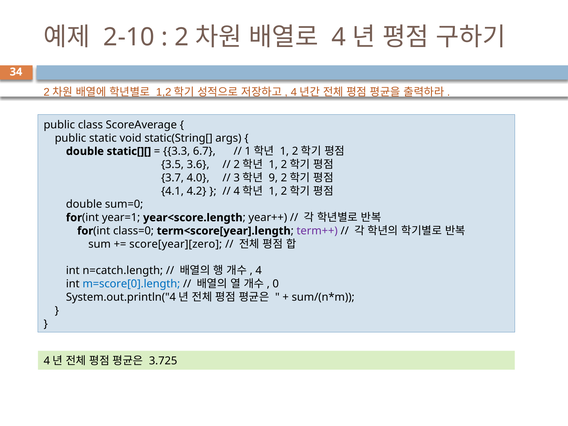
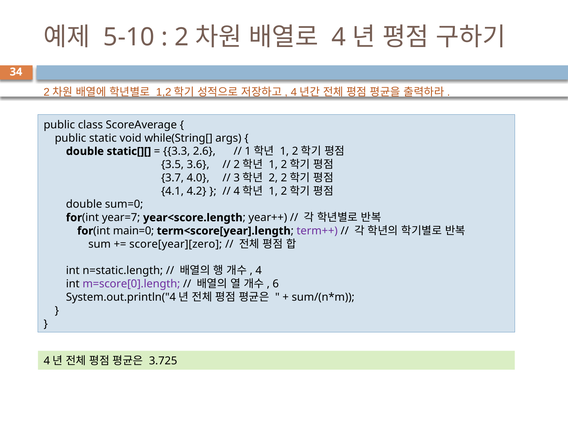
2-10: 2-10 -> 5-10 (129, 37)
static(String[: static(String[ -> while(String[ (178, 138)
6.7: 6.7 -> 2.6 (204, 151)
9: 9 -> 2 (273, 178)
year=1: year=1 -> year=7 (121, 218)
class=0: class=0 -> main=0 (134, 231)
n=catch.length: n=catch.length -> n=static.length (123, 271)
m=score[0].length colour: blue -> purple (131, 284)
0: 0 -> 6 (276, 284)
